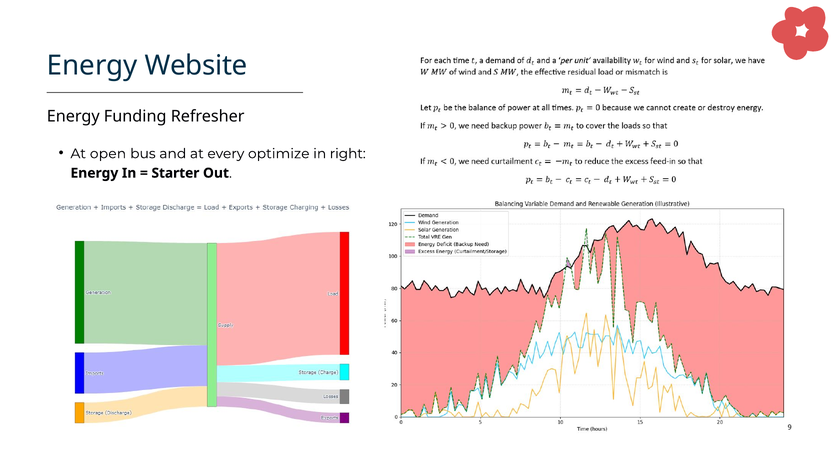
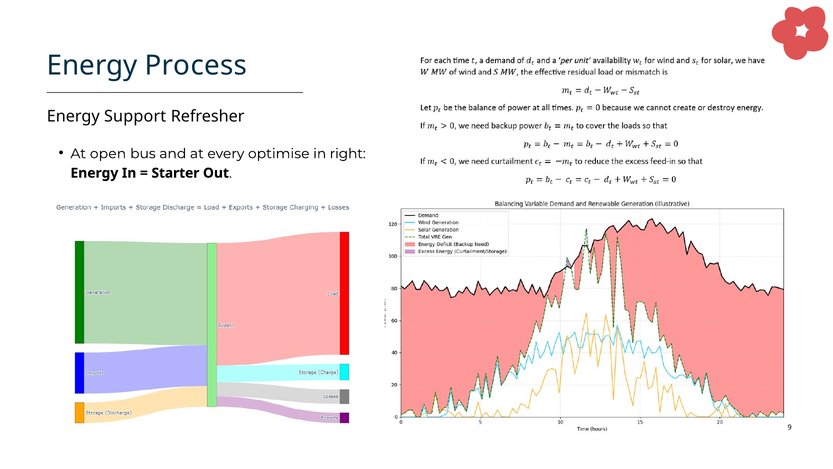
Website: Website -> Process (196, 65)
Funding: Funding -> Support (135, 116)
optimize: optimize -> optimise (279, 154)
